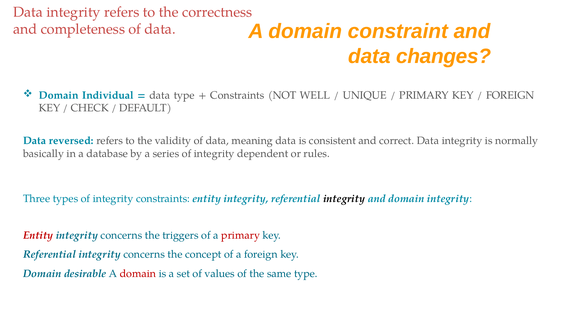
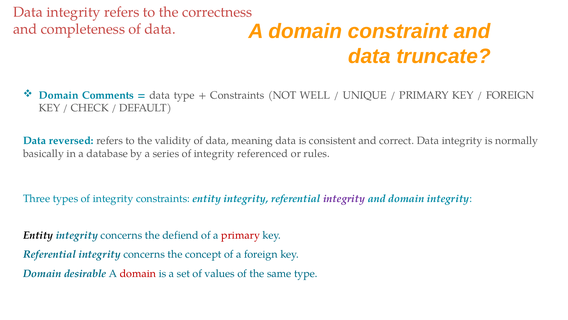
changes: changes -> truncate (444, 56)
Individual: Individual -> Comments (108, 95)
dependent: dependent -> referenced (263, 153)
integrity colour: black -> purple (344, 198)
Entity colour: red -> black (38, 235)
triggers: triggers -> defiend (181, 235)
